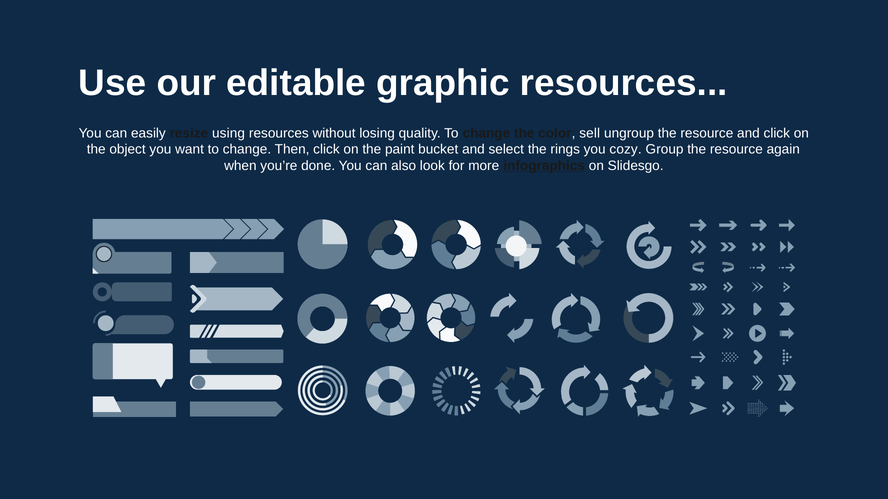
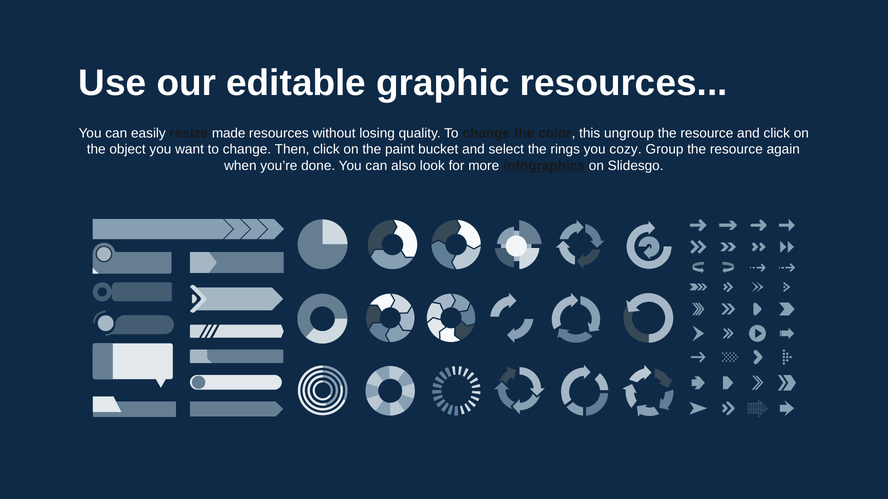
using: using -> made (229, 133)
sell: sell -> this (590, 133)
